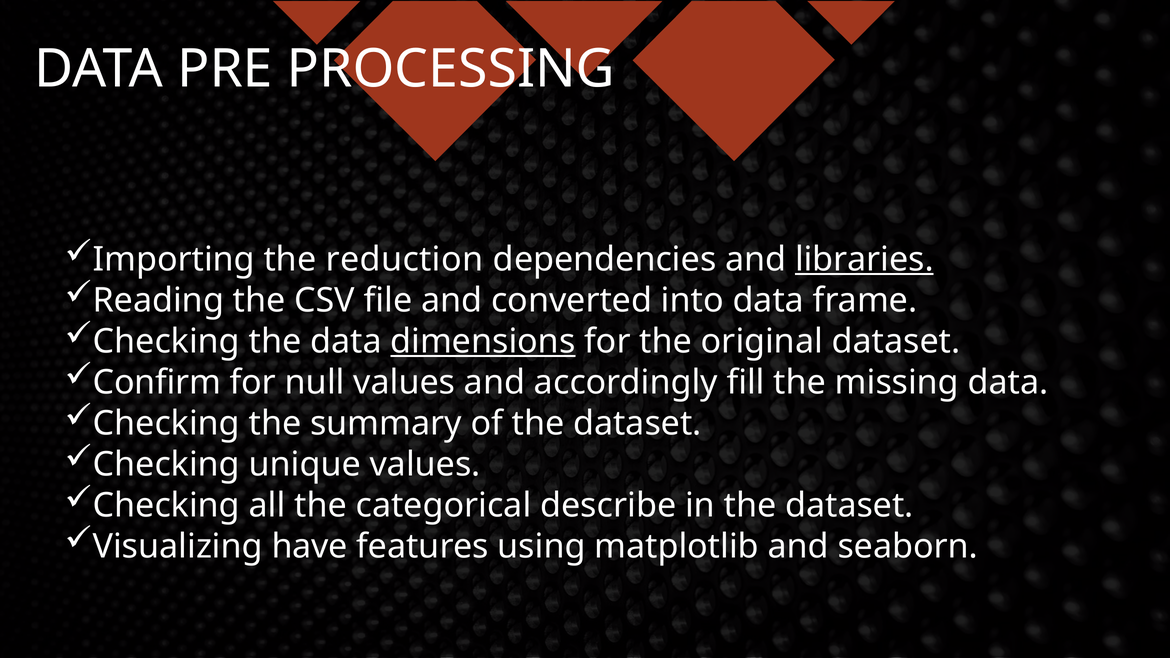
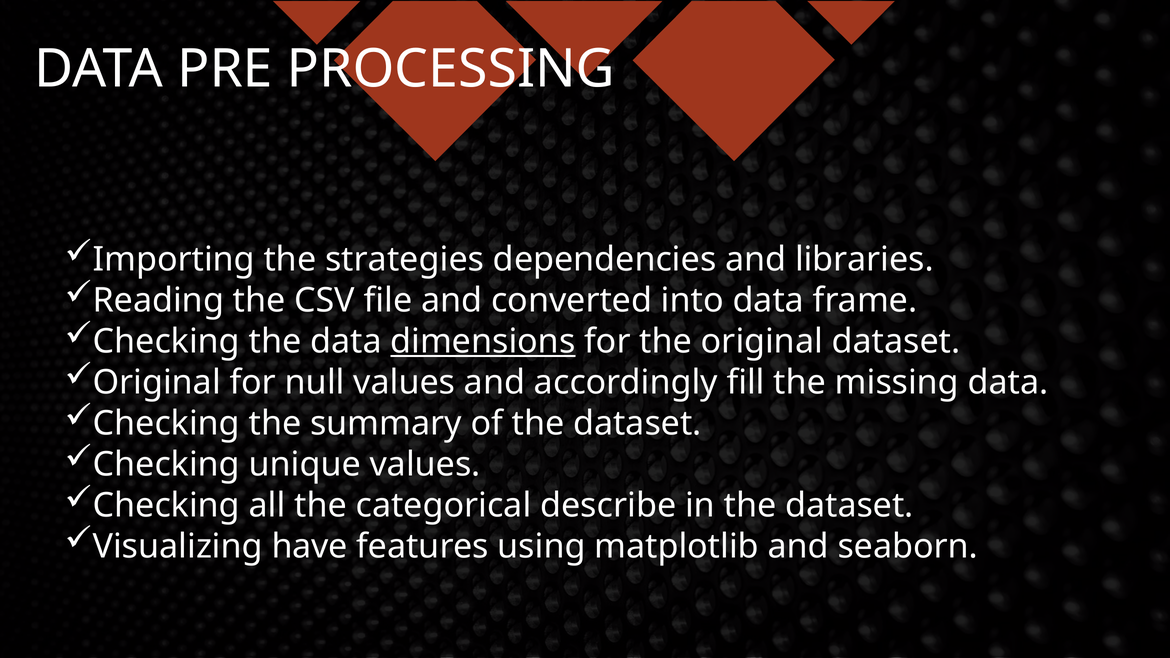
reduction: reduction -> strategies (405, 260)
libraries underline: present -> none (864, 260)
Confirm: Confirm -> Original (157, 382)
